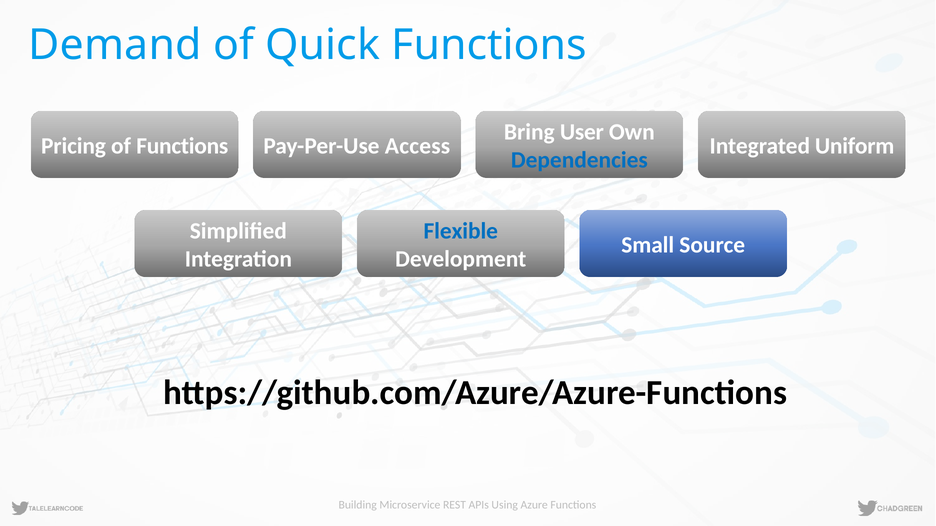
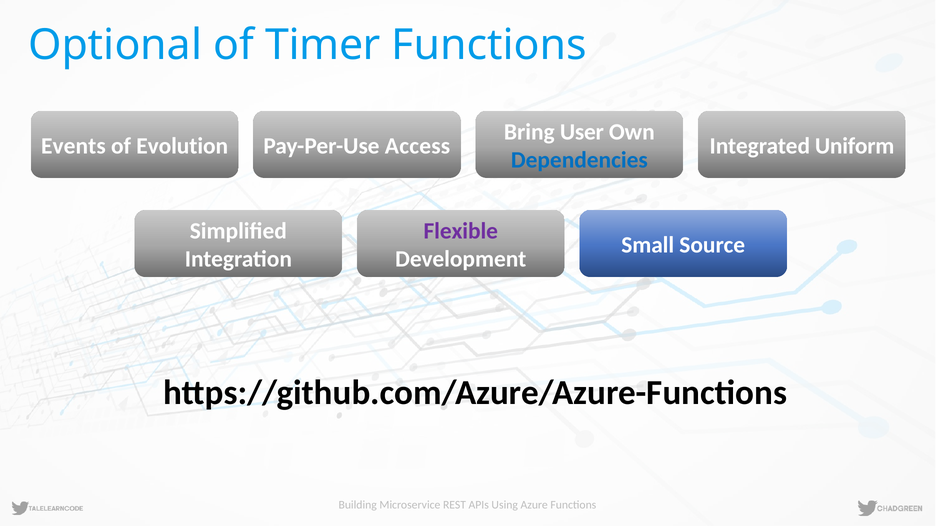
Demand: Demand -> Optional (115, 45)
Quick: Quick -> Timer (323, 45)
Pricing: Pricing -> Events (73, 146)
of Functions: Functions -> Evolution (182, 146)
Flexible colour: blue -> purple (461, 231)
